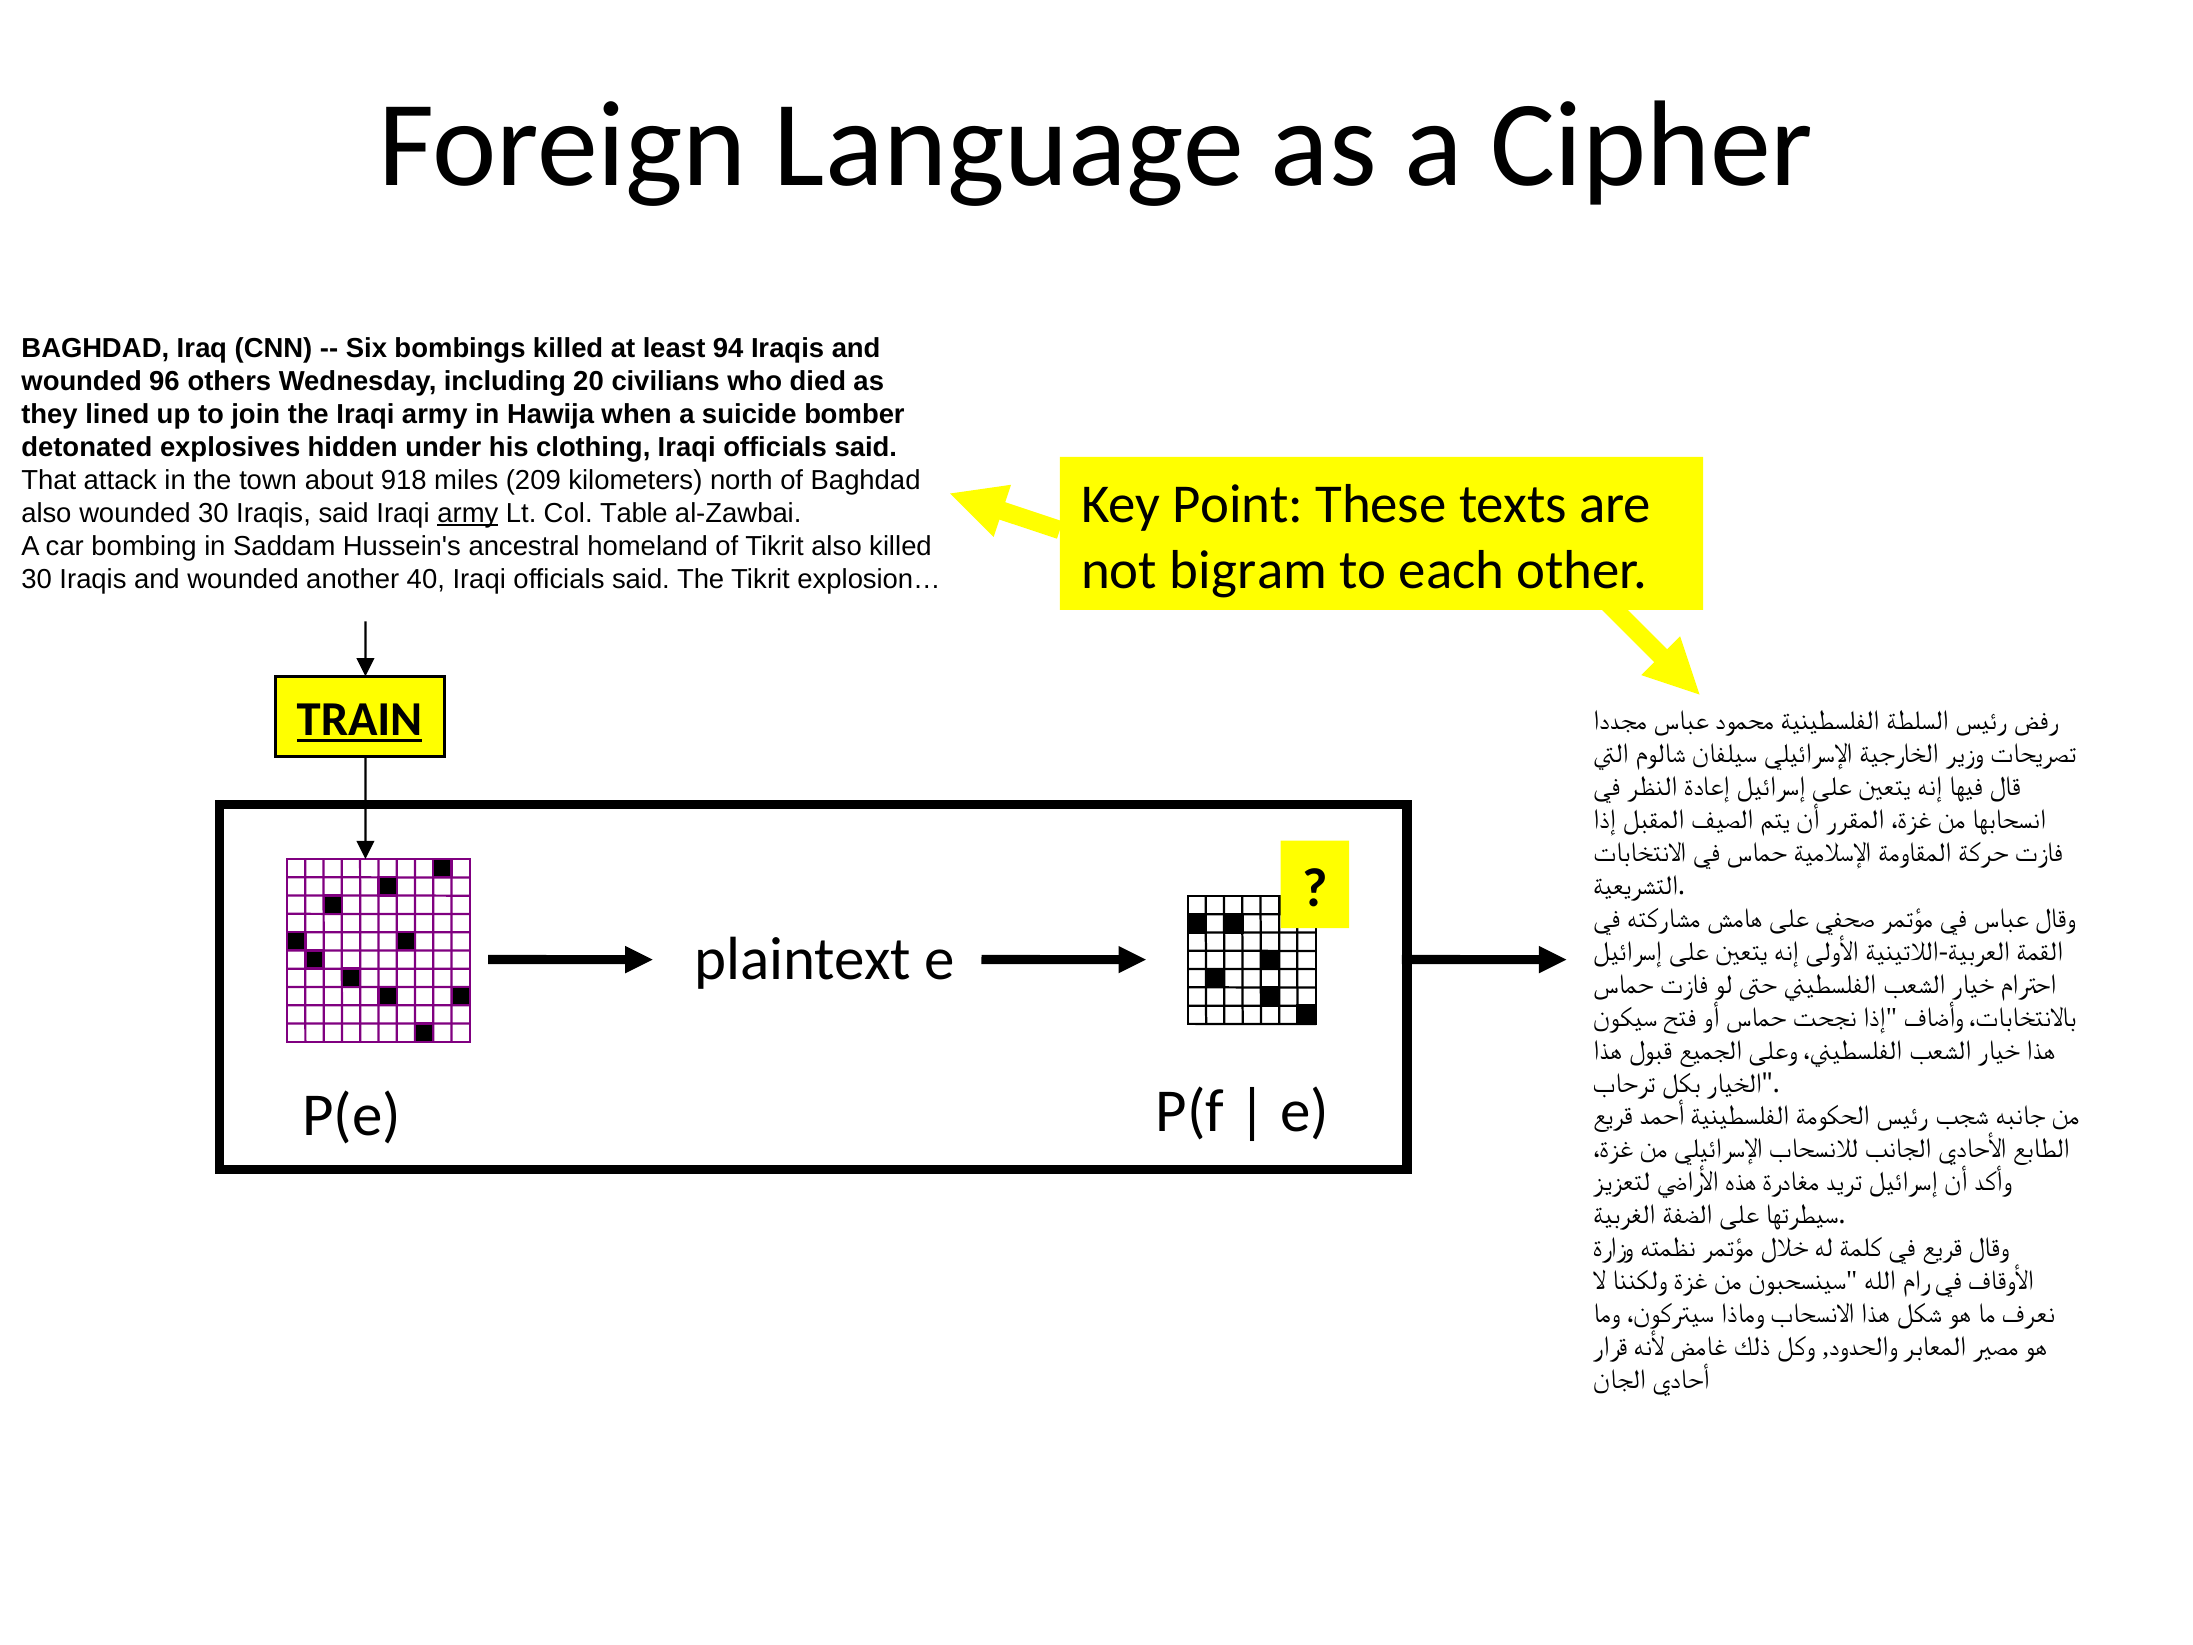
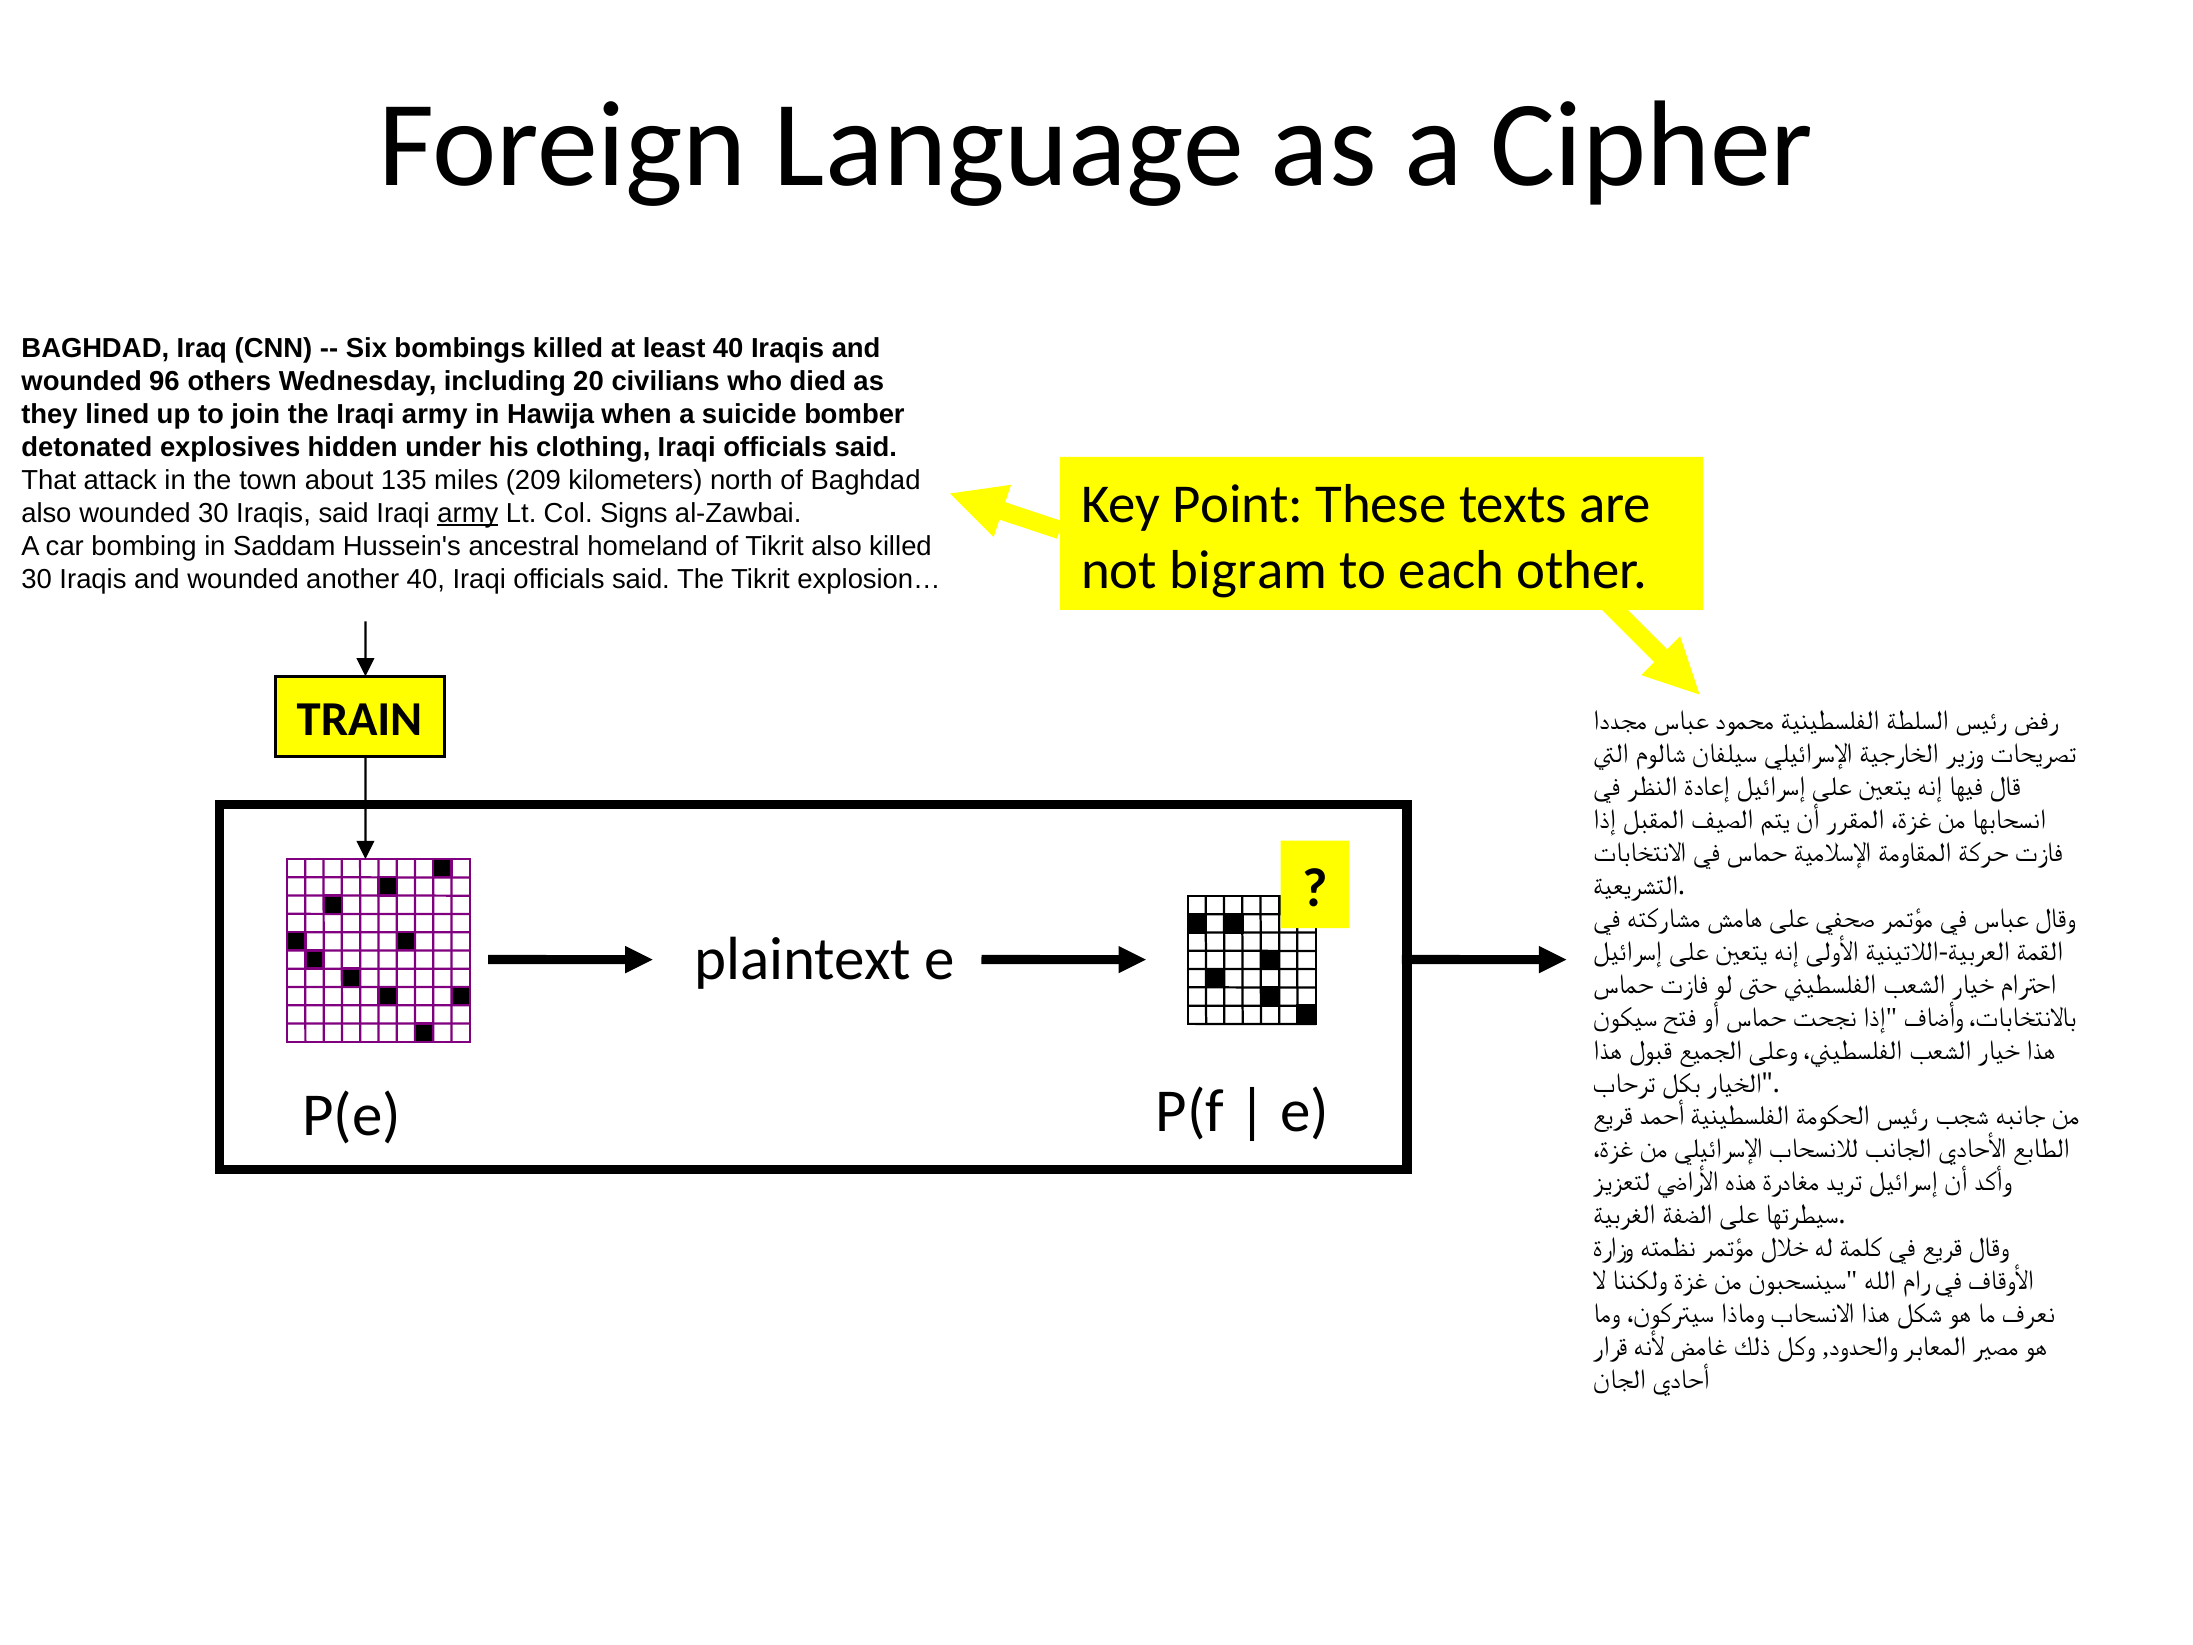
least 94: 94 -> 40 (728, 348)
918: 918 -> 135 (404, 480)
Table: Table -> Signs (634, 513)
TRAIN underline: present -> none (360, 720)
